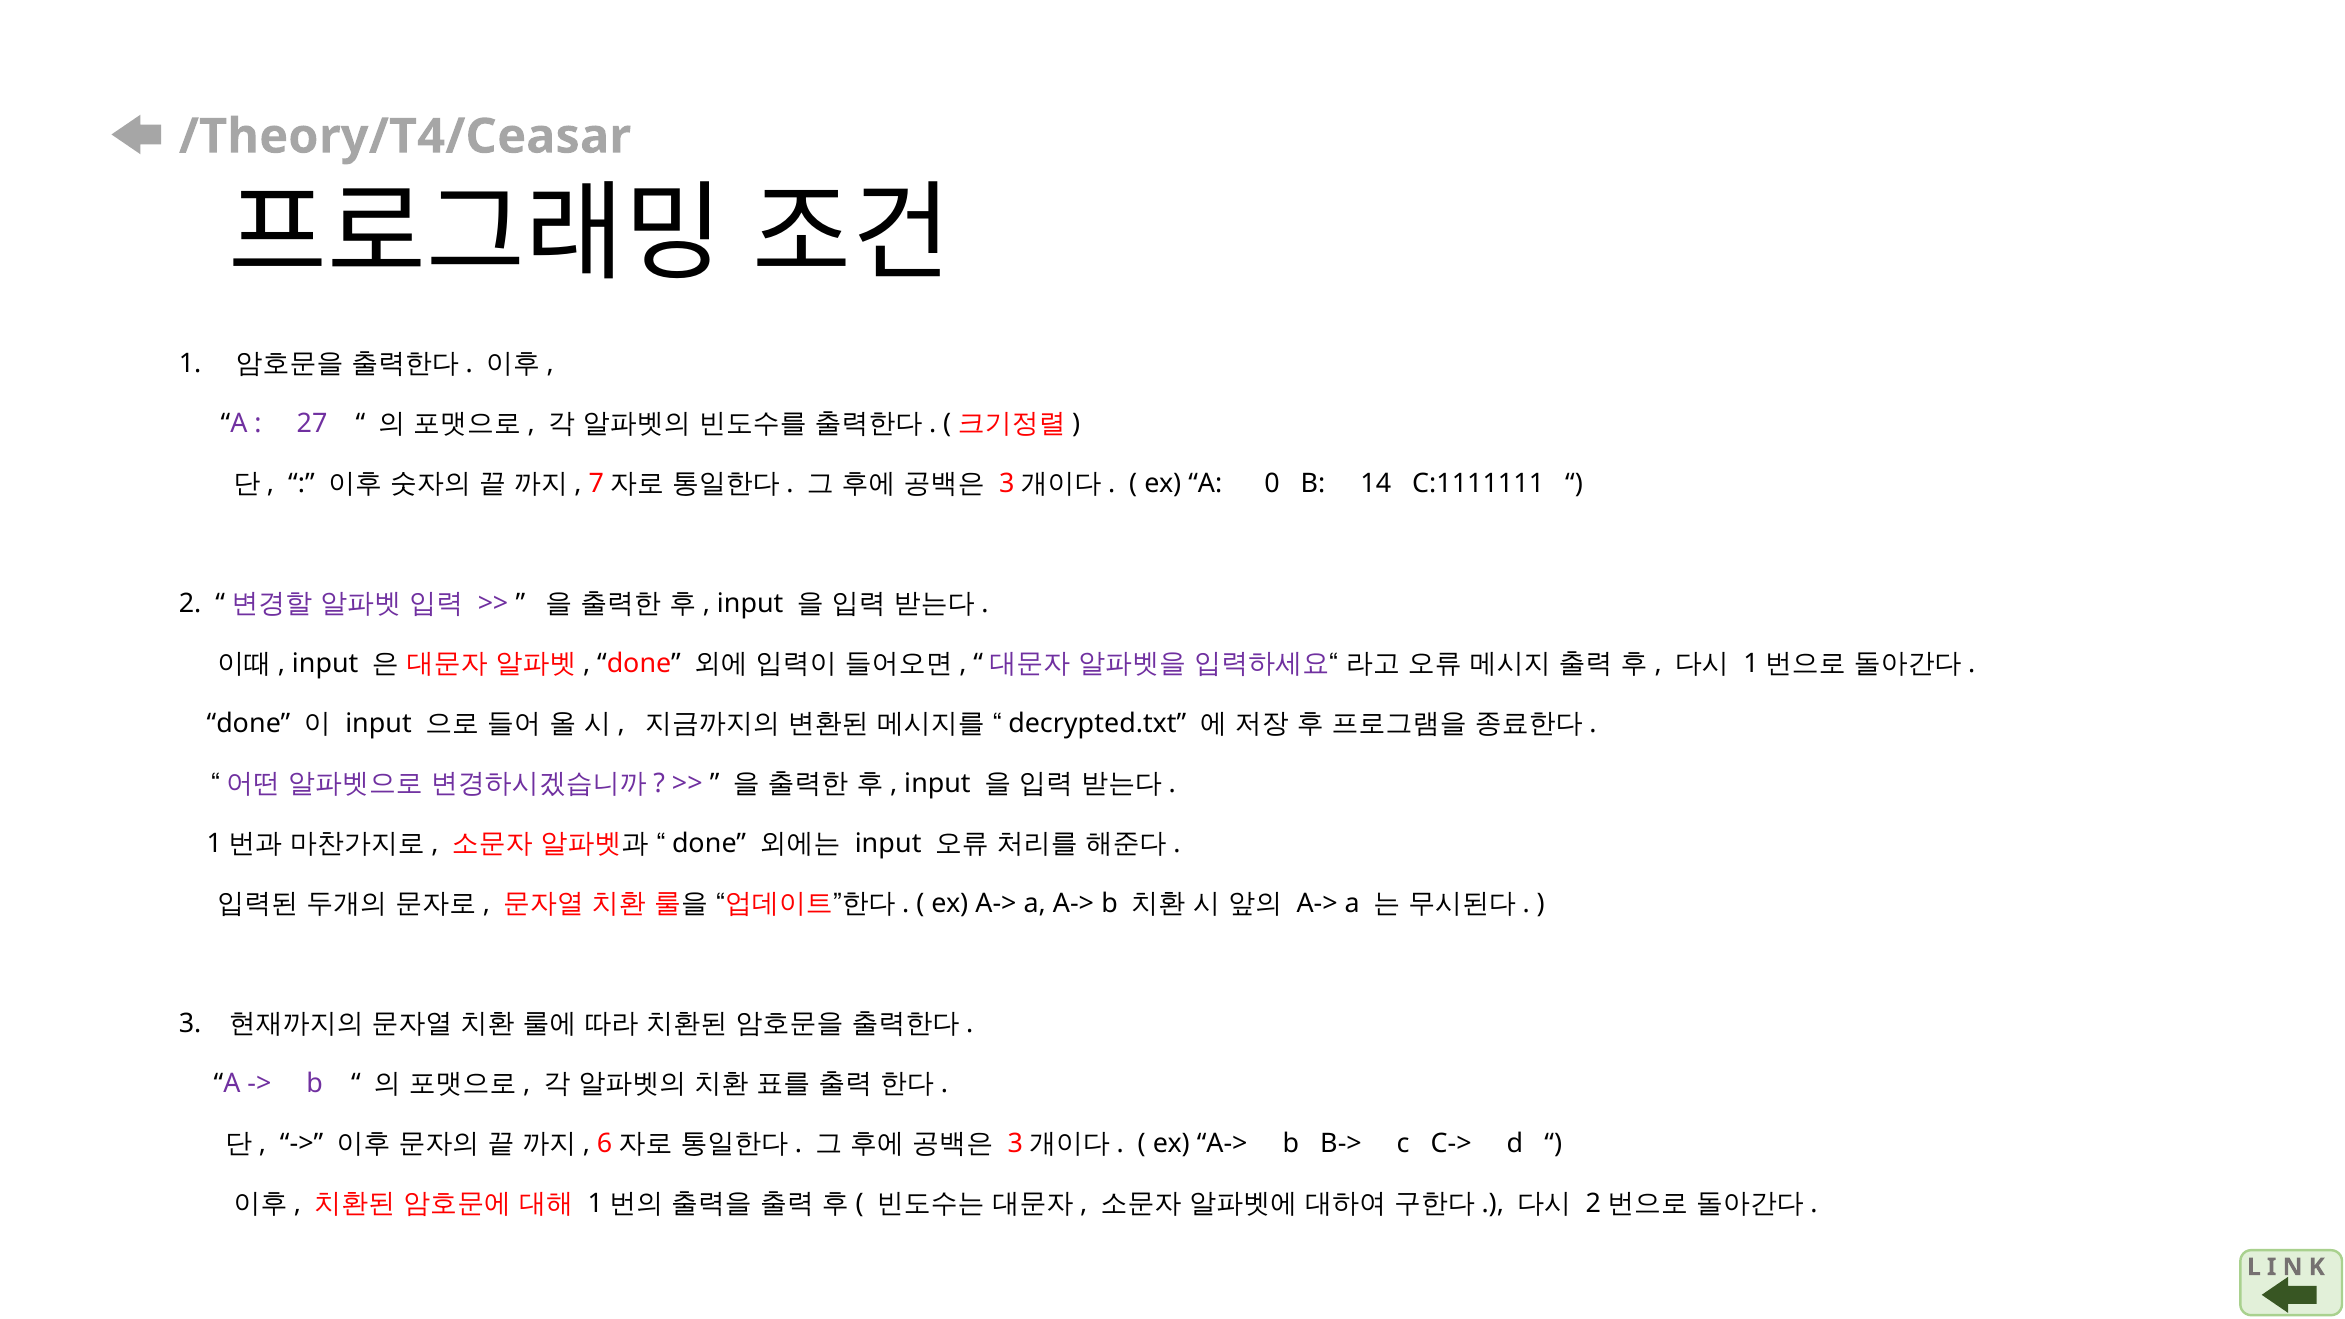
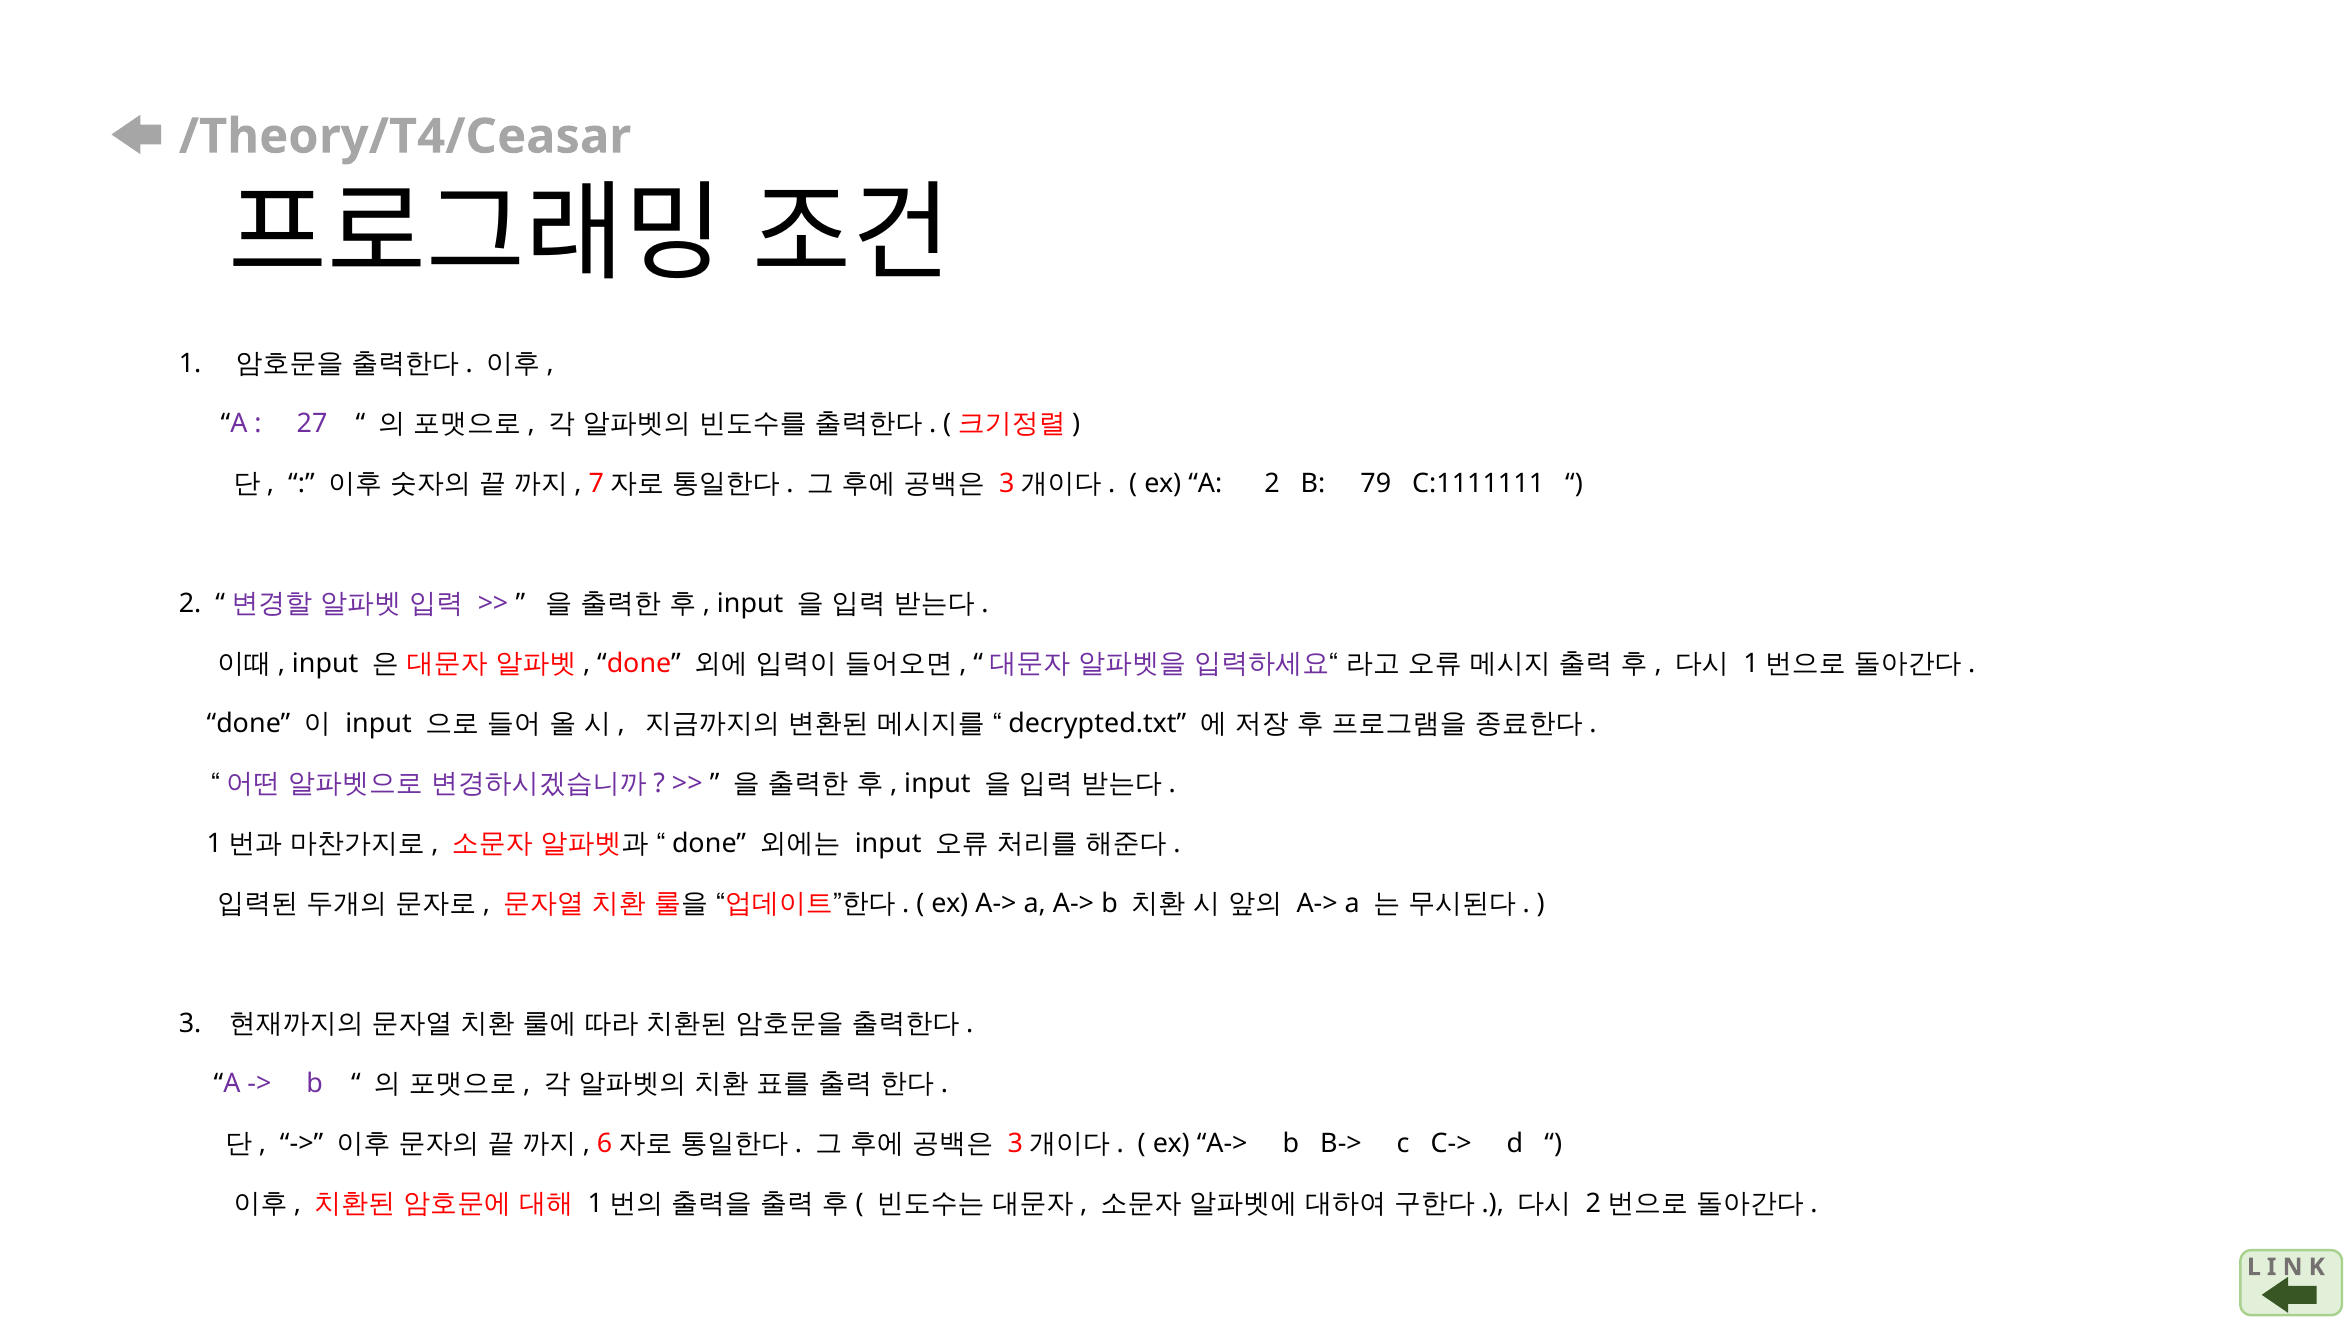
A 0: 0 -> 2 (1272, 484)
14: 14 -> 79 (1376, 484)
